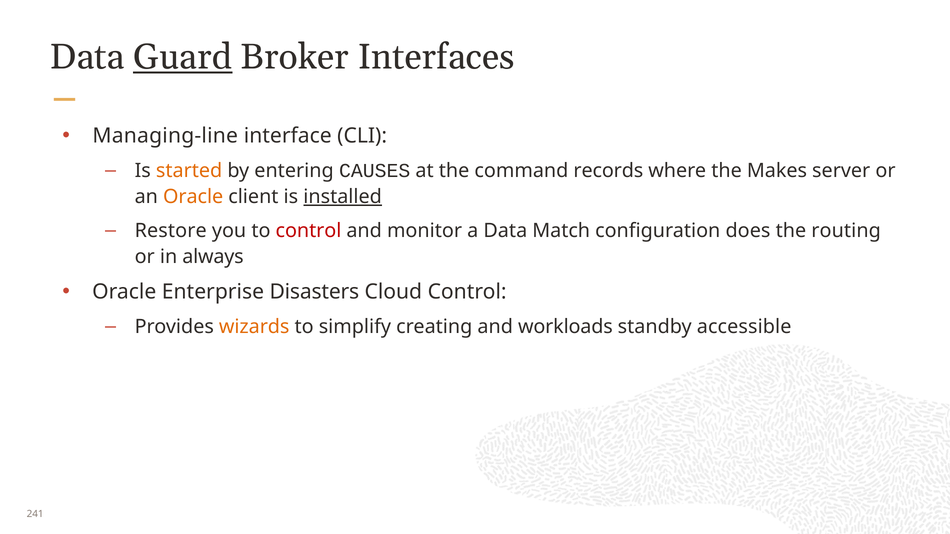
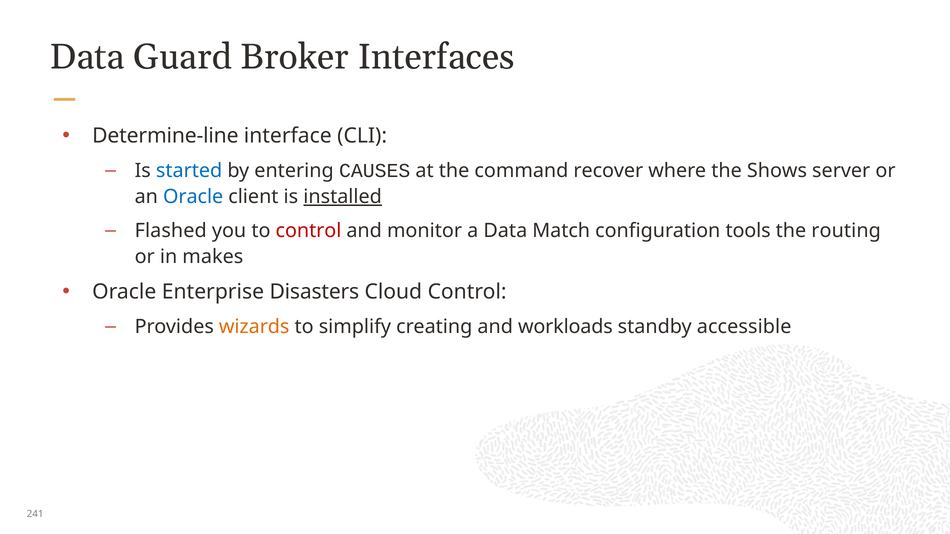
Guard underline: present -> none (183, 57)
Managing-line: Managing-line -> Determine-line (165, 136)
started colour: orange -> blue (189, 171)
records: records -> recover (608, 171)
Makes: Makes -> Shows (777, 171)
Oracle colour: orange -> blue (193, 197)
Restore: Restore -> Flashed (171, 231)
does: does -> tools (748, 231)
always: always -> makes (213, 257)
